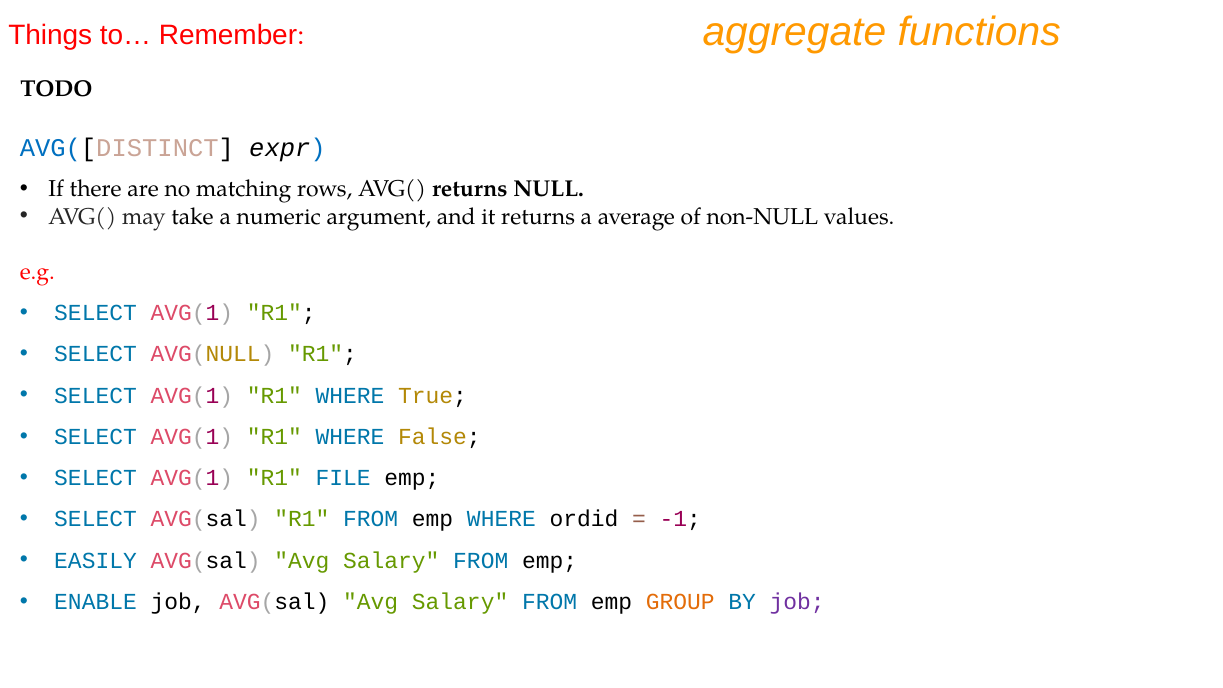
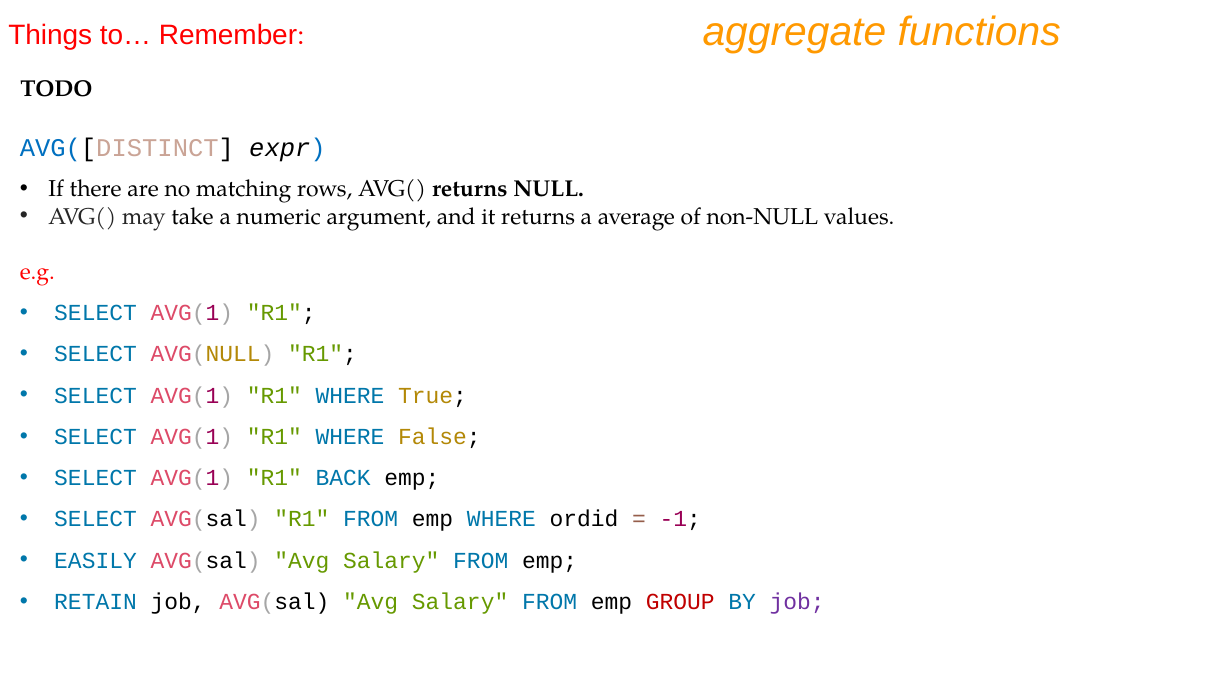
FILE: FILE -> BACK (343, 478)
ENABLE: ENABLE -> RETAIN (96, 602)
GROUP colour: orange -> red (680, 602)
